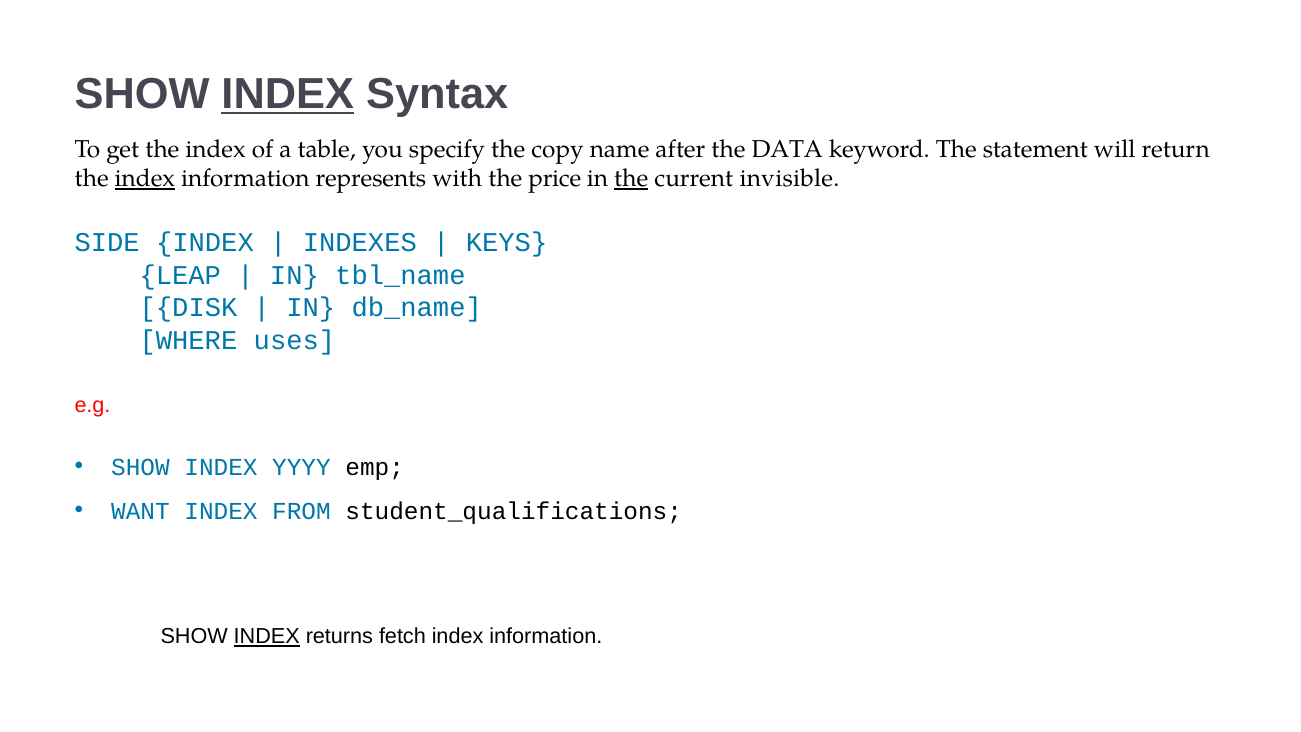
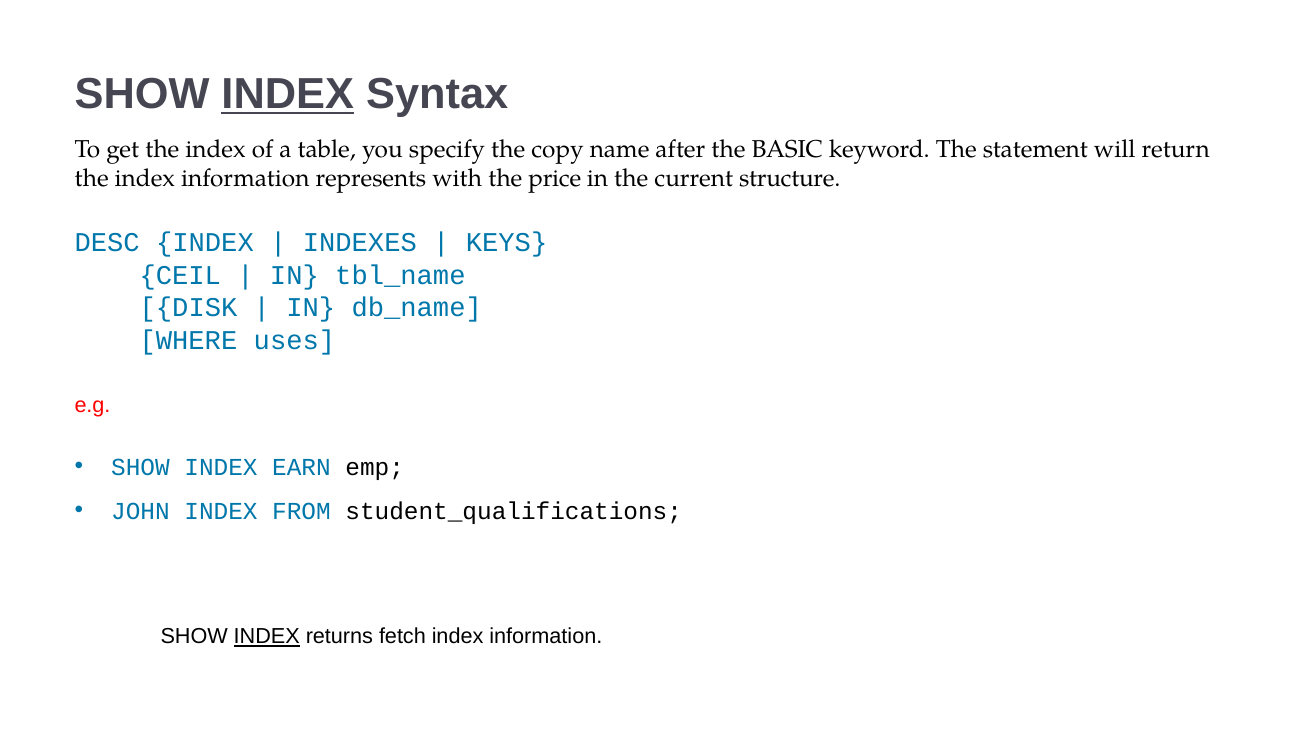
DATA: DATA -> BASIC (787, 149)
index underline: present -> none (145, 178)
the underline: present -> none (631, 178)
invisible: invisible -> structure (790, 178)
SIDE: SIDE -> DESC (107, 243)
LEAP: LEAP -> CEIL (180, 275)
YYYY: YYYY -> EARN (301, 467)
WANT: WANT -> JOHN (140, 511)
